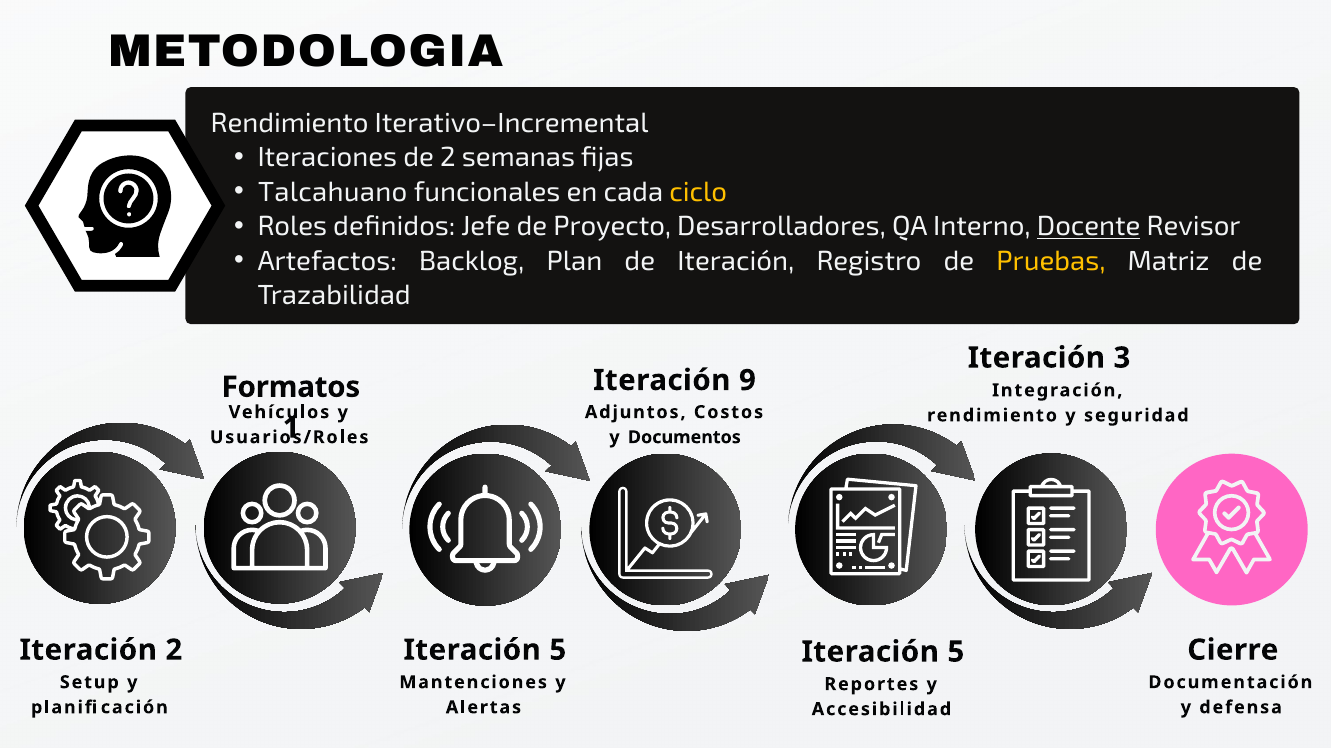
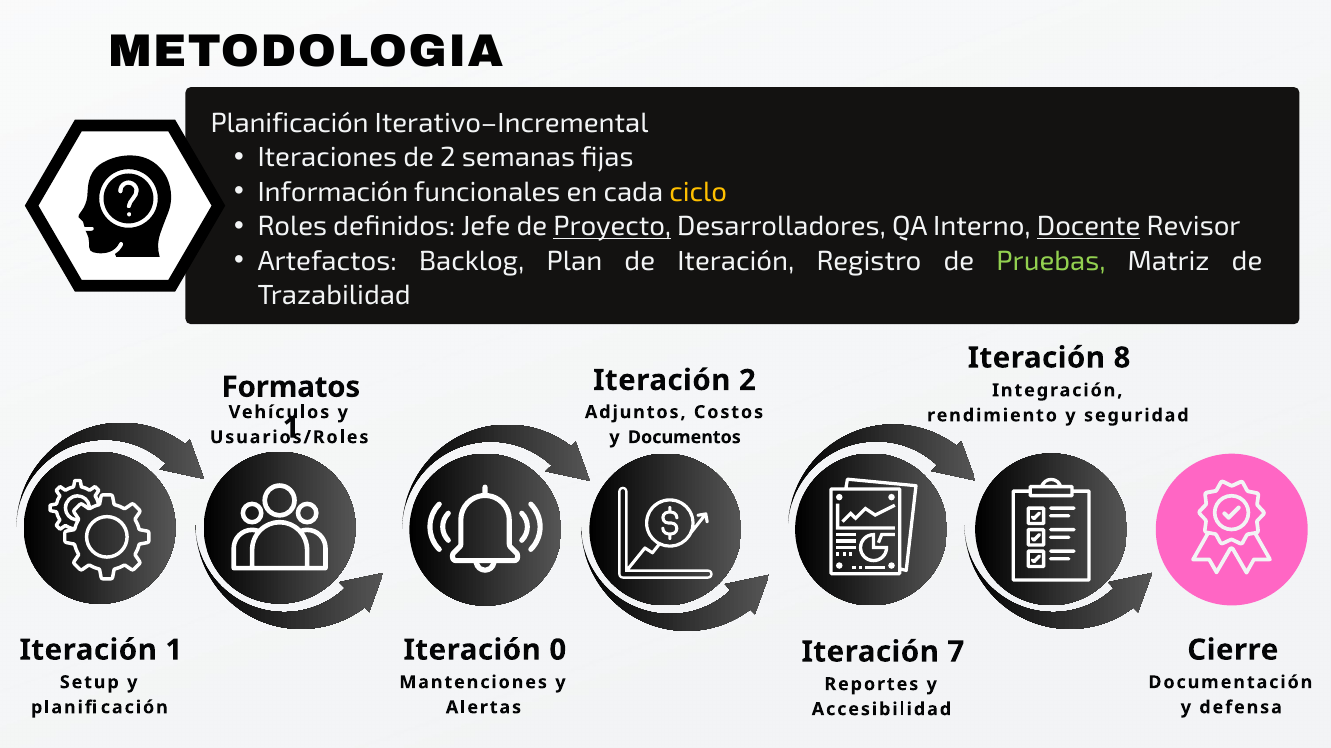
Rendimiento: Rendimiento -> Planificación (290, 123)
Talcahuano: Talcahuano -> Información (333, 192)
Proyecto underline: none -> present (612, 227)
Pruebas colour: yellow -> light green (1051, 261)
3: 3 -> 8 (1122, 358)
Iteración 9: 9 -> 2 (747, 381)
Iteración 2: 2 -> 1 (174, 651)
5: 5 -> 0 (558, 651)
5: 5 -> 7 (956, 652)
